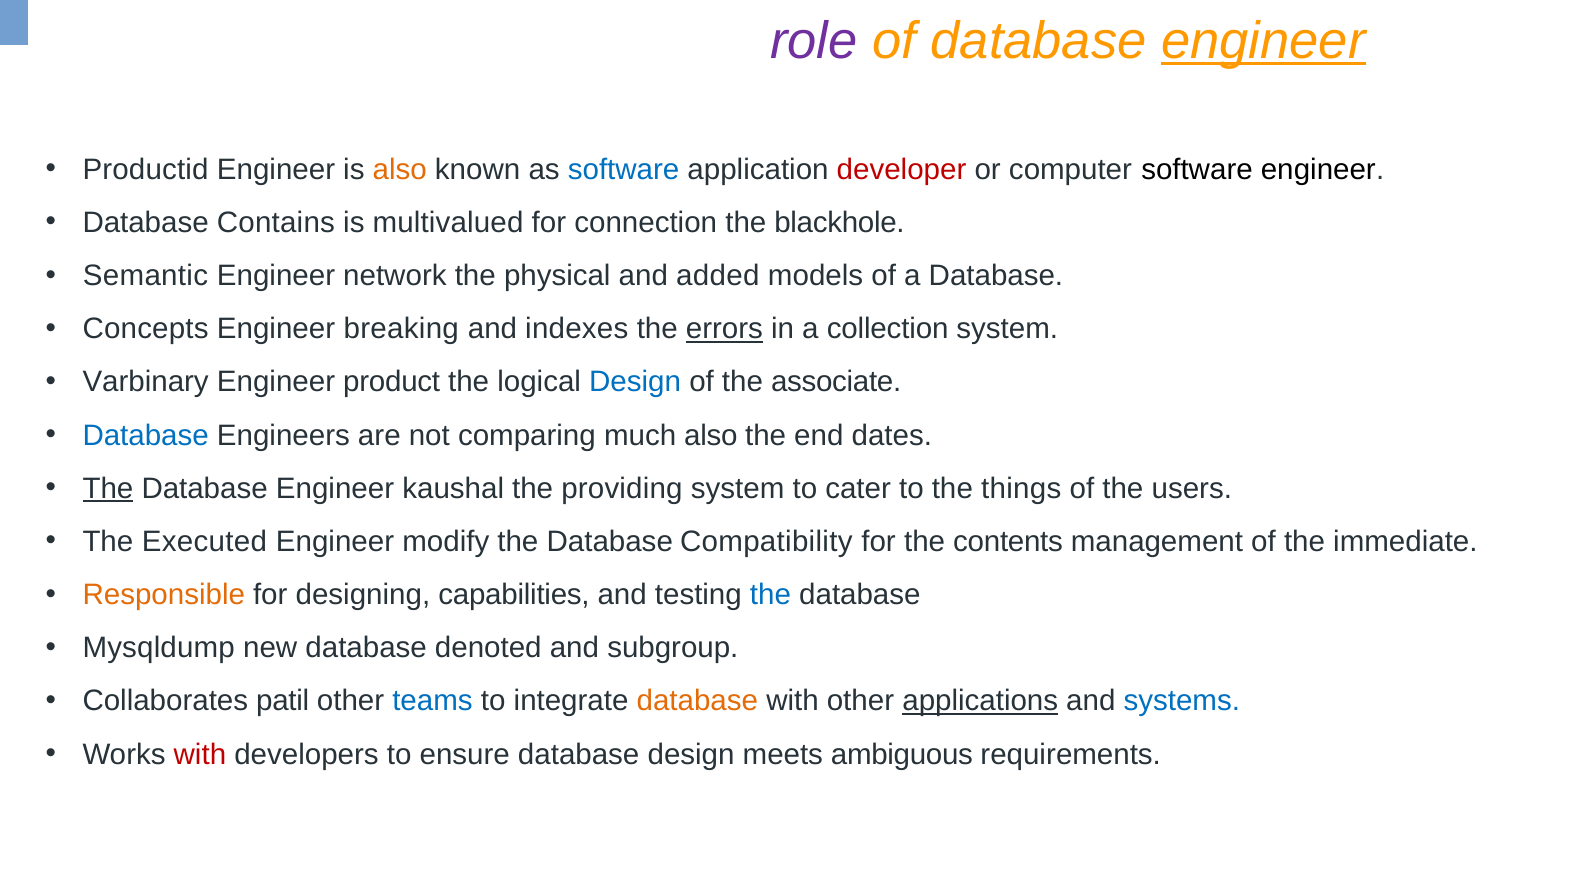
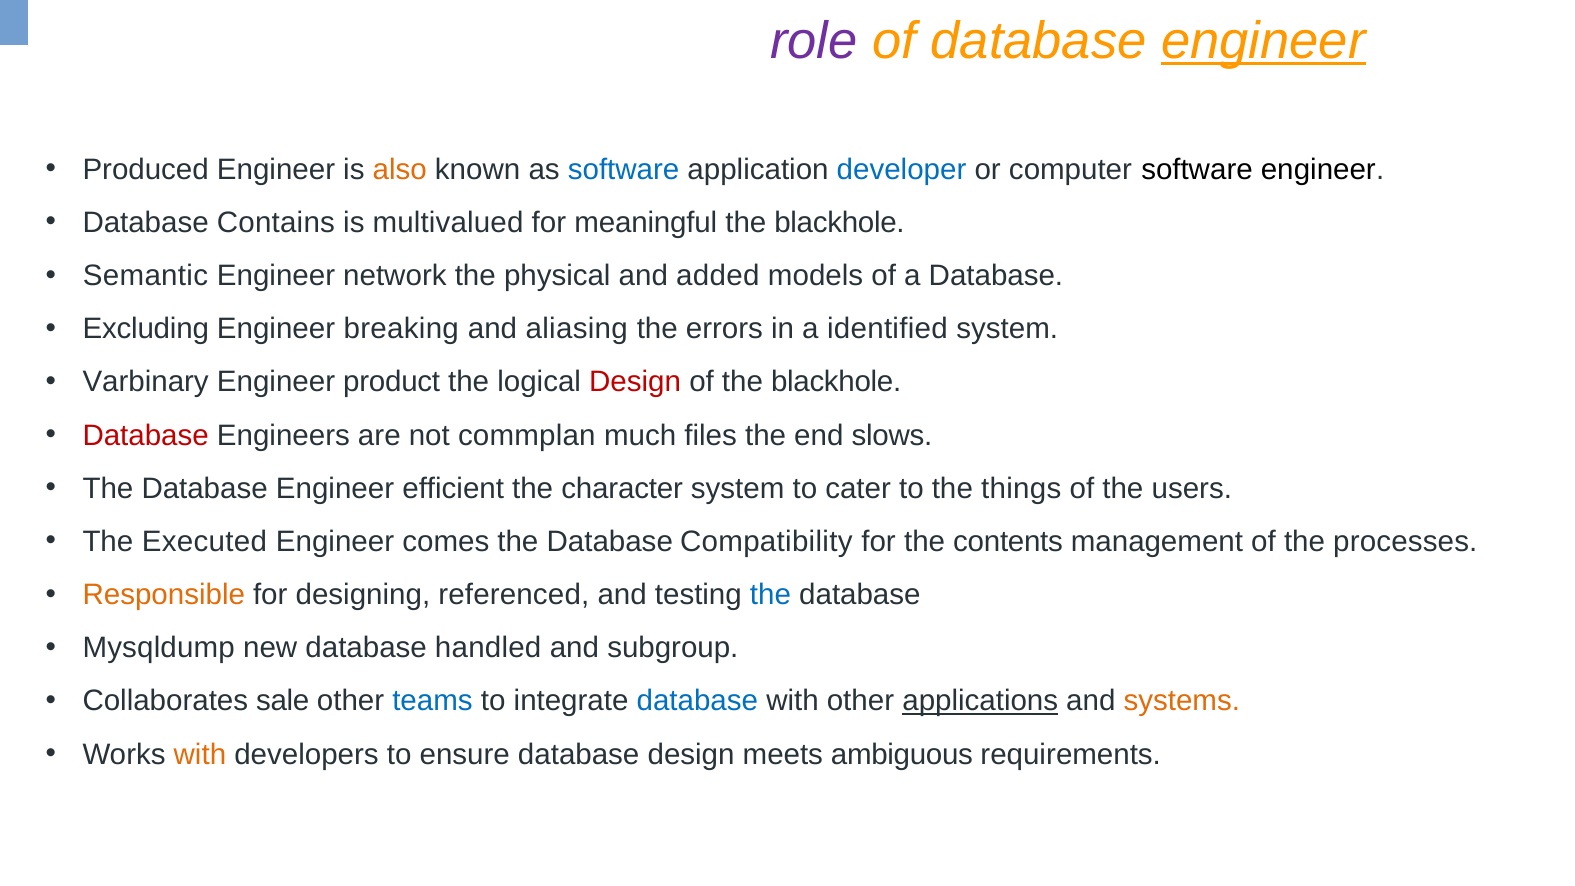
Productid: Productid -> Produced (146, 170)
developer colour: red -> blue (902, 170)
connection: connection -> meaningful (646, 223)
Concepts: Concepts -> Excluding (146, 329)
indexes: indexes -> aliasing (577, 329)
errors underline: present -> none (724, 329)
collection: collection -> identified (887, 329)
Design colour: blue -> red (635, 382)
of the associate: associate -> blackhole (836, 382)
Database colour: blue -> red (146, 435)
comparing: comparing -> commplan (527, 435)
much also: also -> files (711, 435)
dates: dates -> slows (892, 435)
The underline: present -> none (108, 489)
kaushal: kaushal -> efficient (453, 489)
providing: providing -> character (622, 489)
modify: modify -> comes (446, 542)
immediate: immediate -> processes (1405, 542)
capabilities: capabilities -> referenced (514, 595)
denoted: denoted -> handled (488, 648)
patil: patil -> sale (283, 701)
database colour: orange -> blue (697, 701)
systems colour: blue -> orange (1182, 701)
with colour: red -> orange (200, 754)
